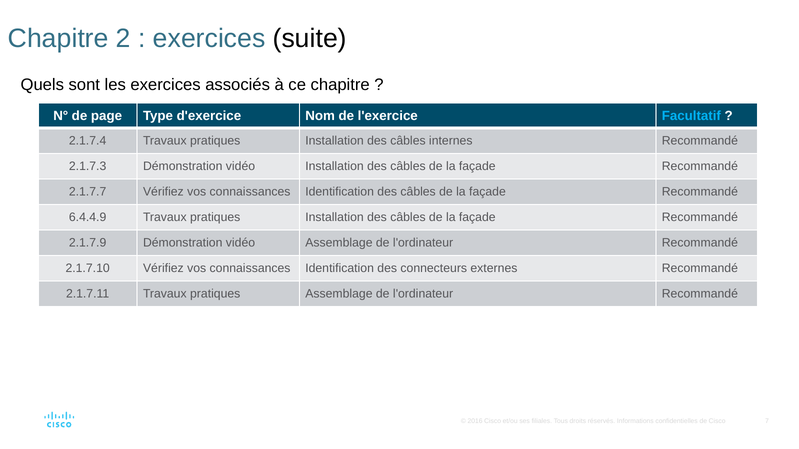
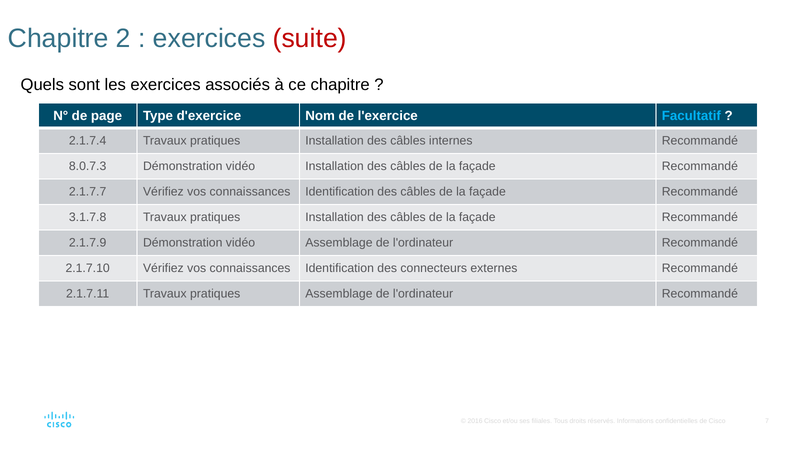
suite colour: black -> red (310, 39)
2.1.7.3: 2.1.7.3 -> 8.0.7.3 (88, 167)
6.4.4.9: 6.4.4.9 -> 3.1.7.8 (88, 218)
